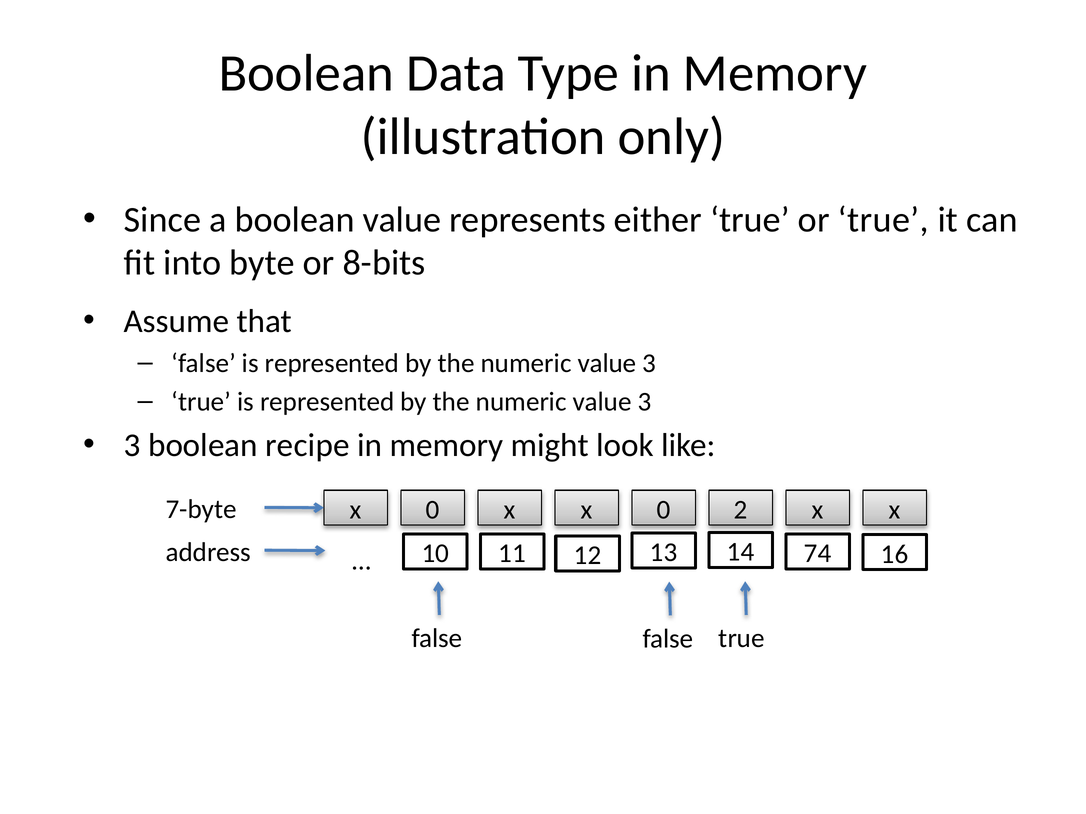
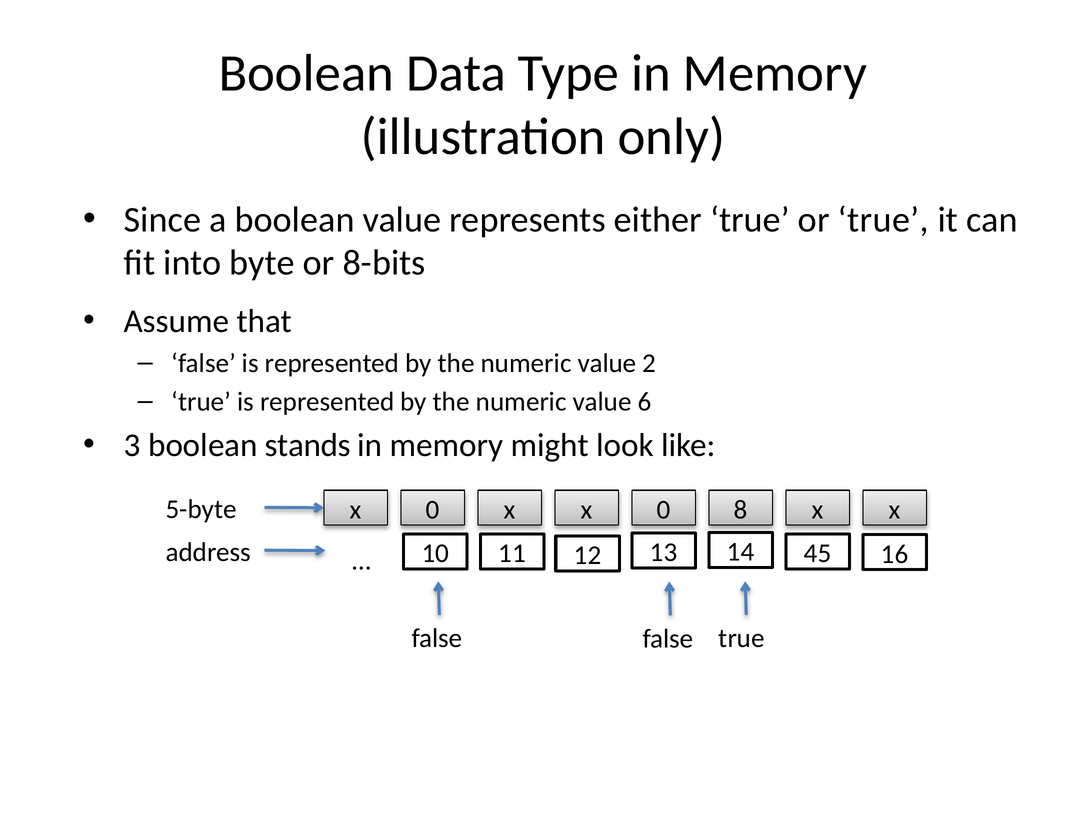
3: 3 -> 2 (649, 363)
3: 3 -> 6 (645, 402)
recipe: recipe -> stands (308, 446)
7-byte: 7-byte -> 5-byte (201, 510)
2: 2 -> 8 (741, 510)
74: 74 -> 45 (818, 554)
